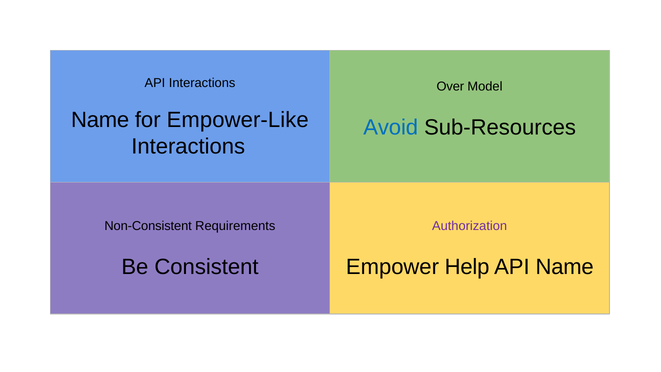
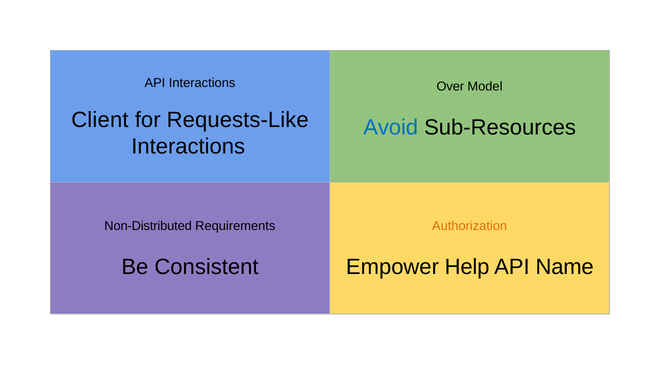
Name: Name -> Client (100, 120)
Empower-Like: Empower-Like -> Requests-Like (238, 120)
Non-Consistent: Non-Consistent -> Non-Distributed (148, 226)
Authorization colour: purple -> orange (470, 226)
